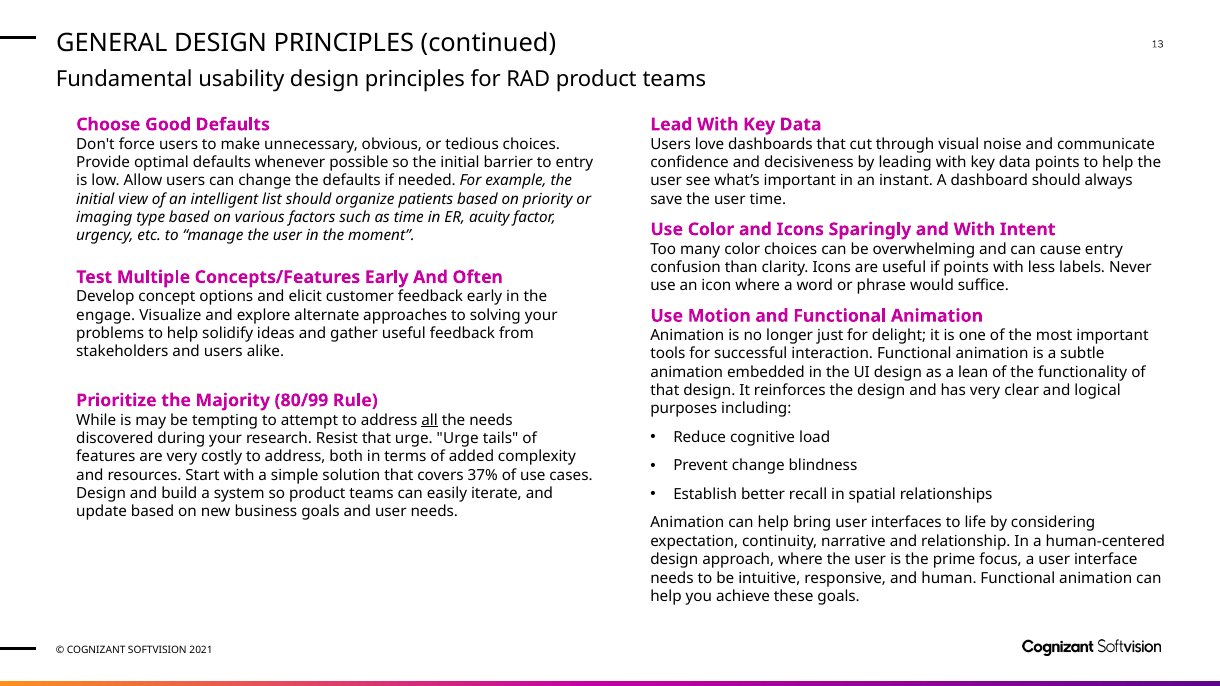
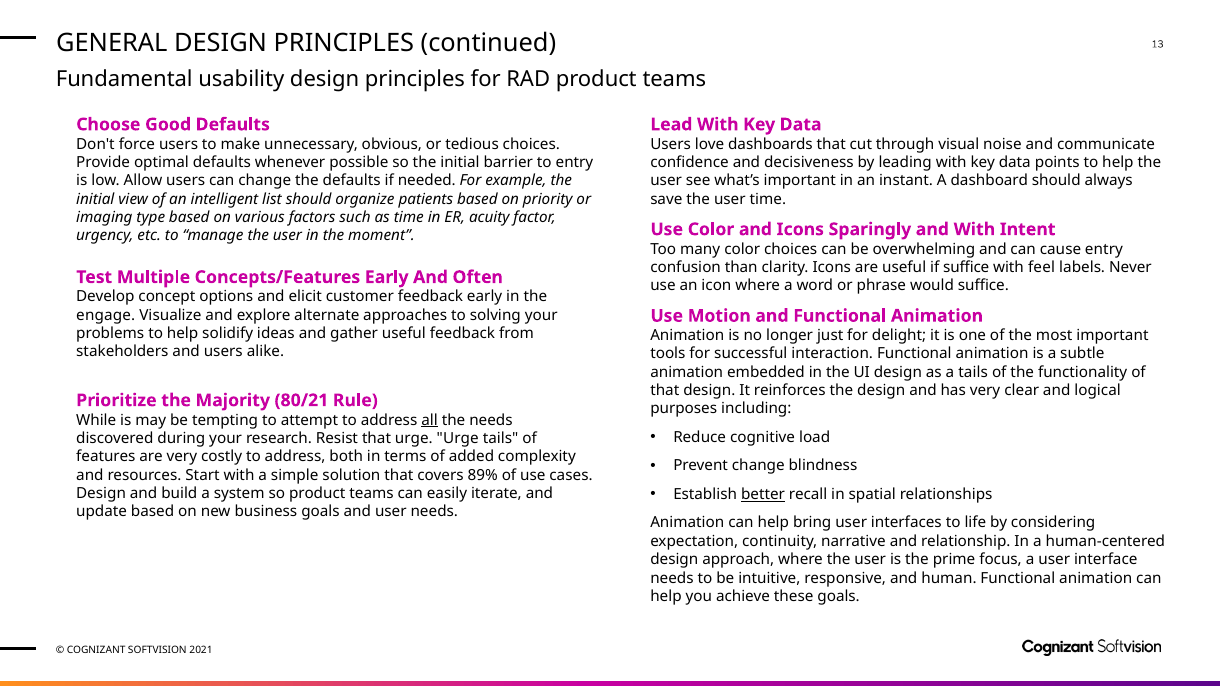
if points: points -> suffice (966, 267)
less: less -> feel (1042, 267)
a lean: lean -> tails (973, 372)
80/99: 80/99 -> 80/21 (301, 401)
37%: 37% -> 89% (483, 475)
better underline: none -> present (763, 495)
